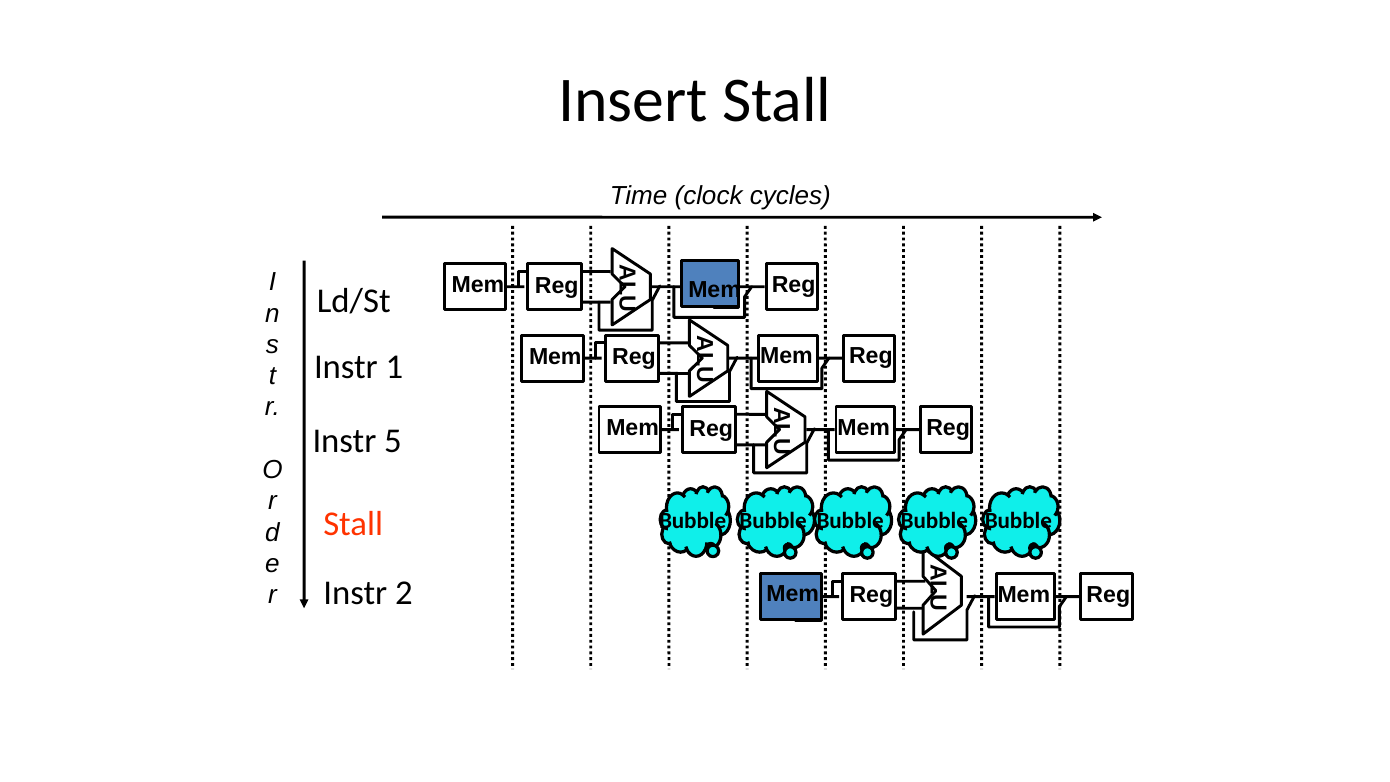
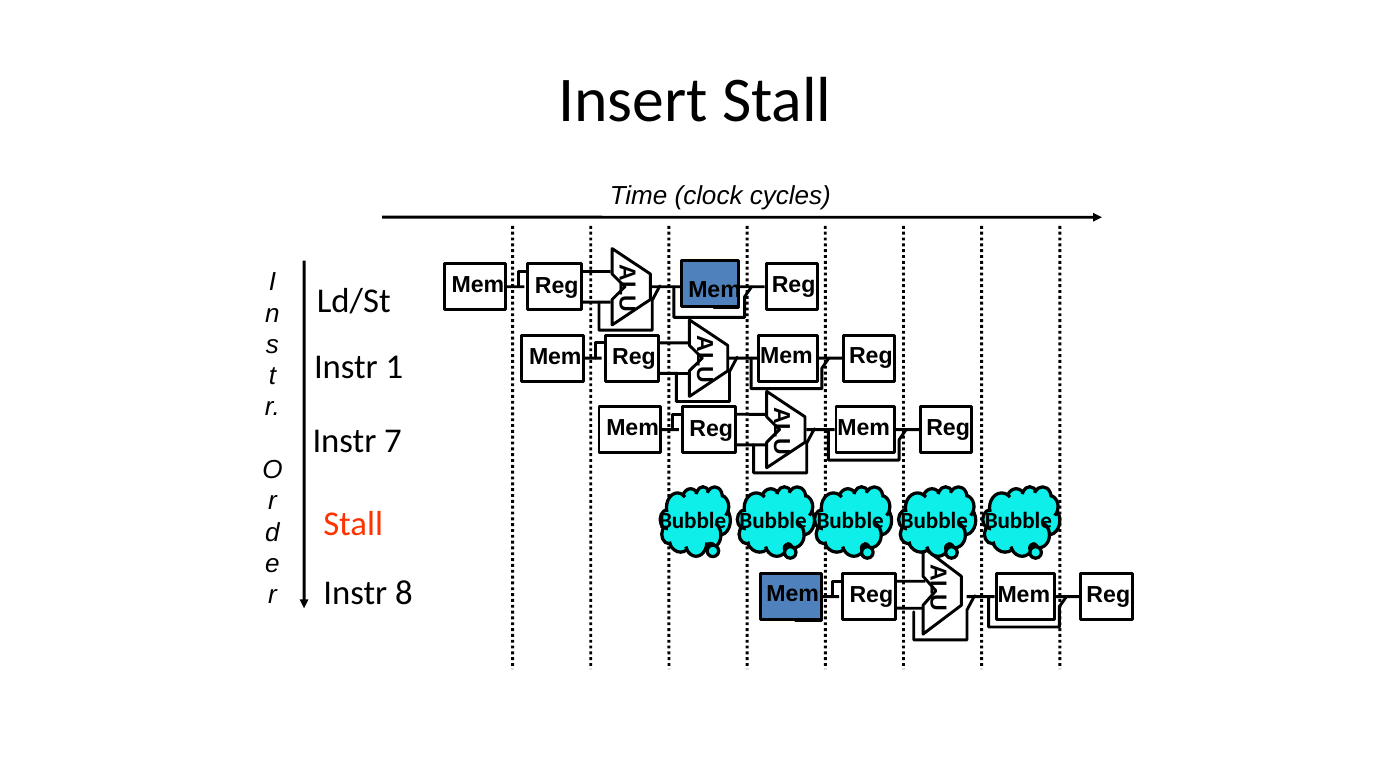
5: 5 -> 7 (393, 441)
2: 2 -> 8 (404, 593)
